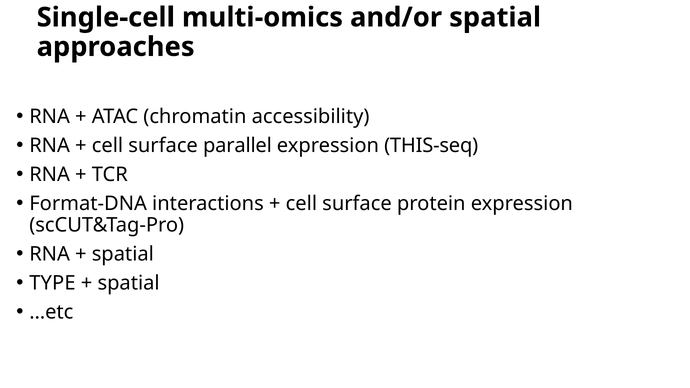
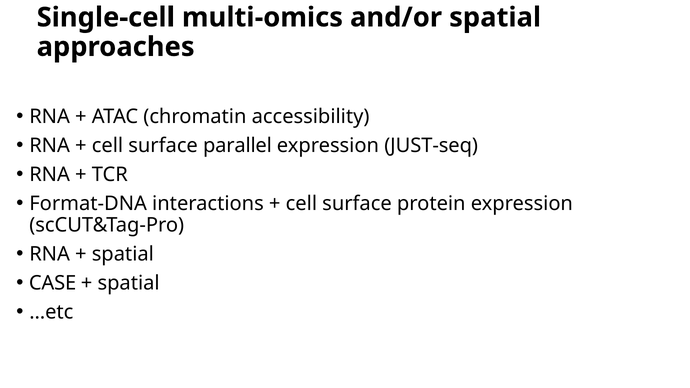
THIS-seq: THIS-seq -> JUST-seq (431, 146)
TYPE: TYPE -> CASE (53, 283)
